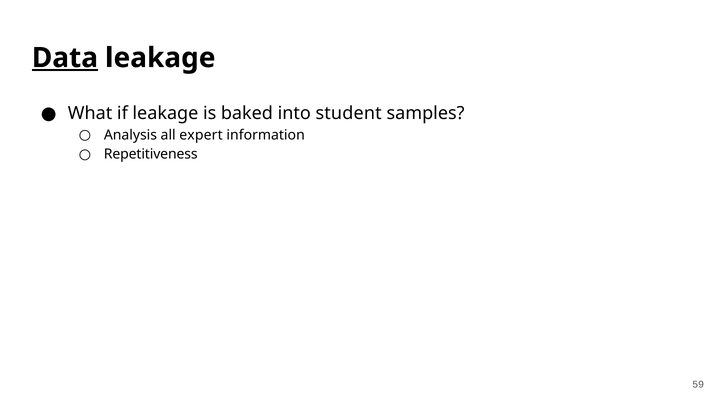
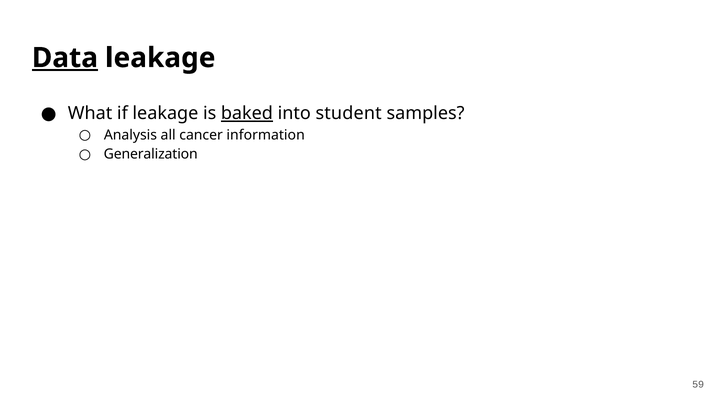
baked underline: none -> present (247, 113)
expert: expert -> cancer (201, 135)
Repetitiveness: Repetitiveness -> Generalization (151, 154)
